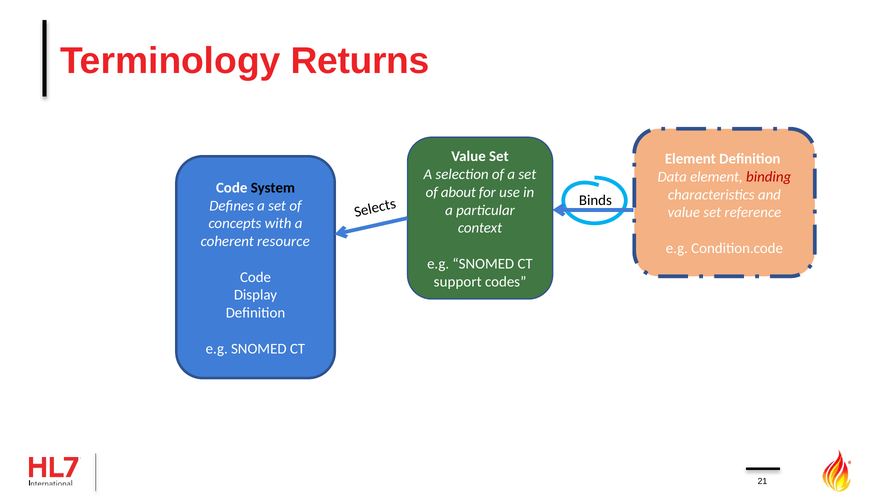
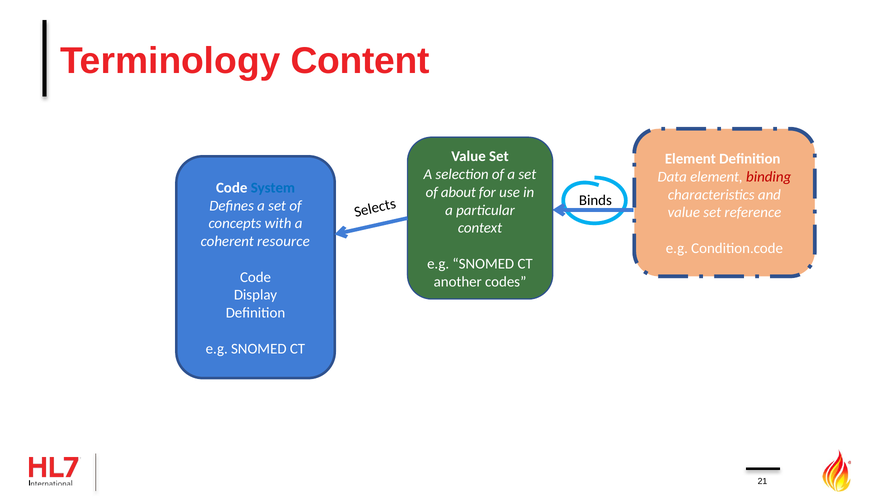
Returns: Returns -> Content (360, 61)
System colour: black -> blue (273, 188)
support: support -> another (458, 282)
